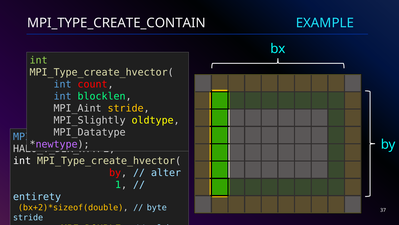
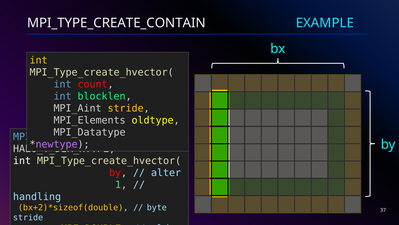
int colour: light green -> yellow (39, 60)
MPI_Slightly: MPI_Slightly -> MPI_Elements (90, 120)
entirety: entirety -> handling (37, 196)
